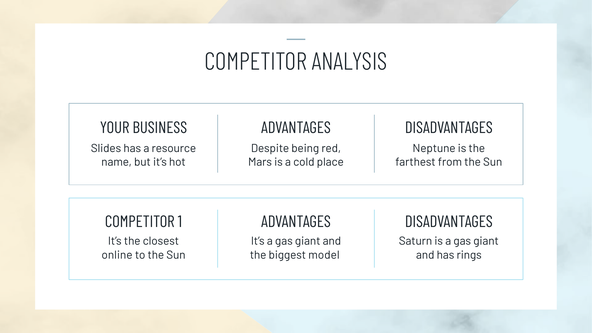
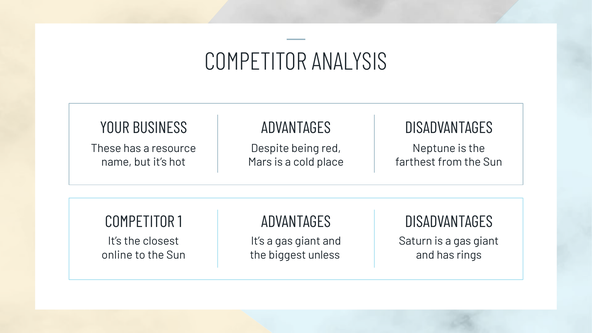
Slides: Slides -> These (106, 148)
model: model -> unless (324, 255)
